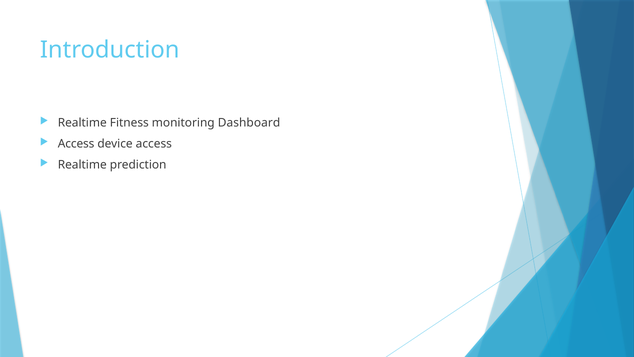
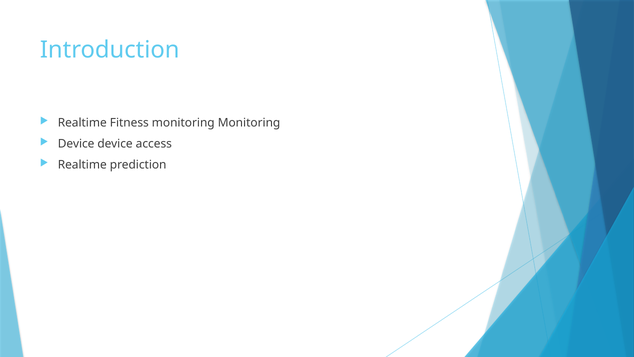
monitoring Dashboard: Dashboard -> Monitoring (249, 123)
Access: Access -> Device (76, 144)
